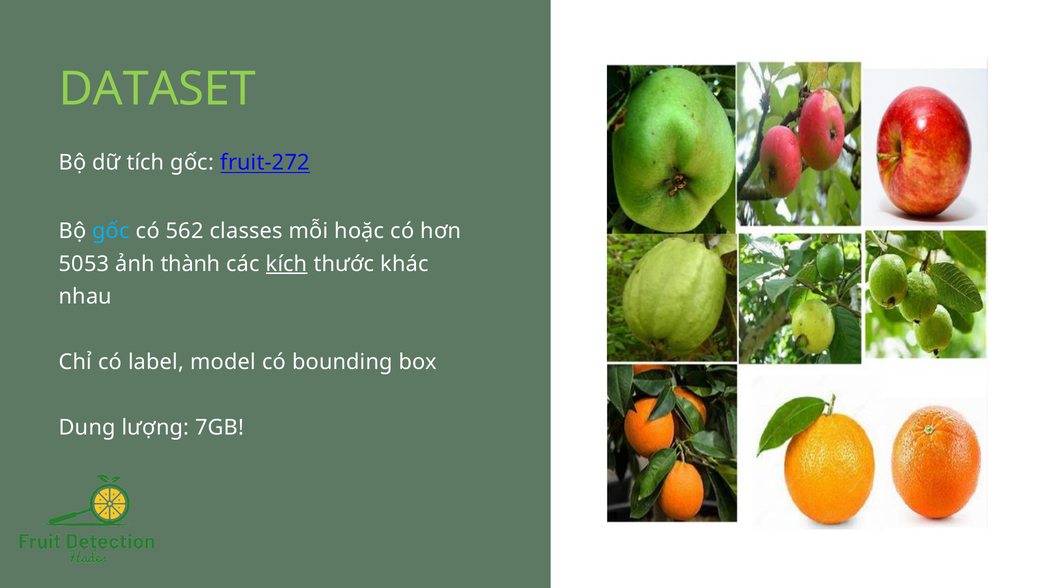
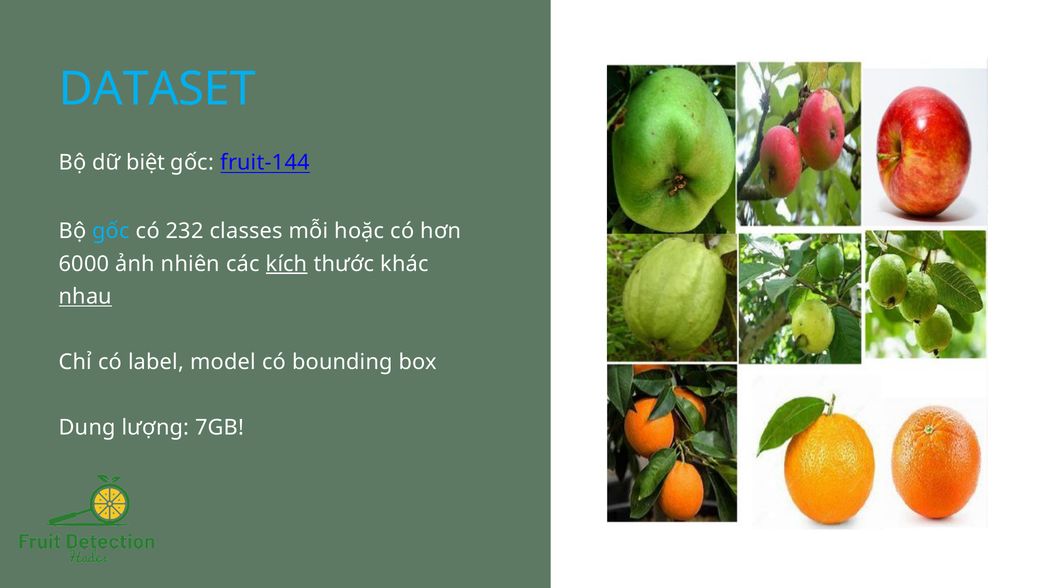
DATASET colour: light green -> light blue (157, 89)
tích: tích -> biệt (146, 163)
fruit-272: fruit-272 -> fruit-144 (265, 163)
562: 562 -> 232 (185, 231)
5053: 5053 -> 6000 (84, 264)
thành: thành -> nhiên (190, 264)
nhau underline: none -> present (85, 297)
